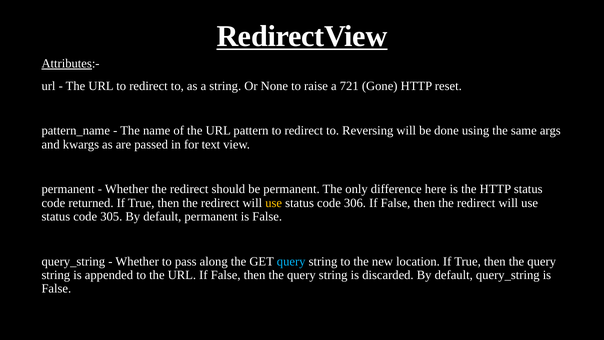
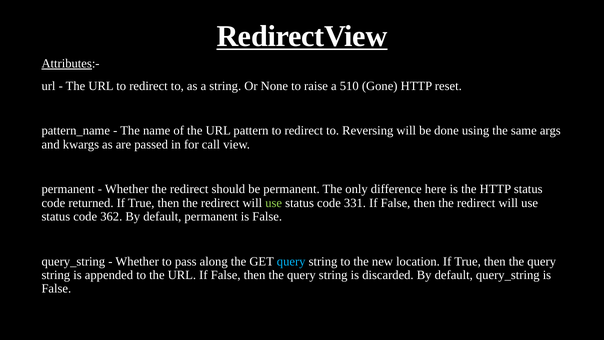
721: 721 -> 510 (349, 86)
text: text -> call (211, 144)
use colour: yellow -> light green (274, 203)
306: 306 -> 331 (355, 203)
305: 305 -> 362 (111, 216)
